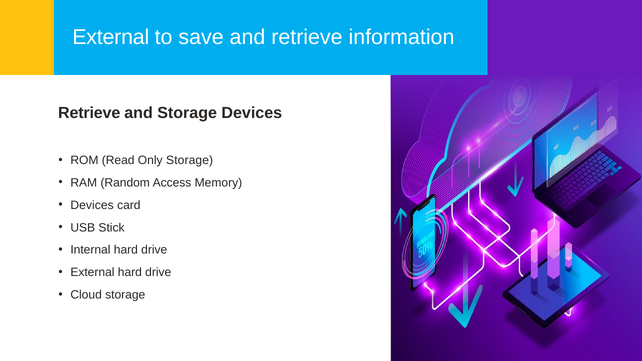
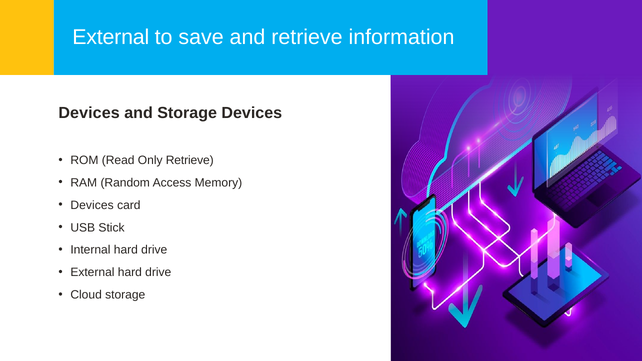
Retrieve: Retrieve -> Devices (89, 113)
Only Storage: Storage -> Retrieve (190, 160)
